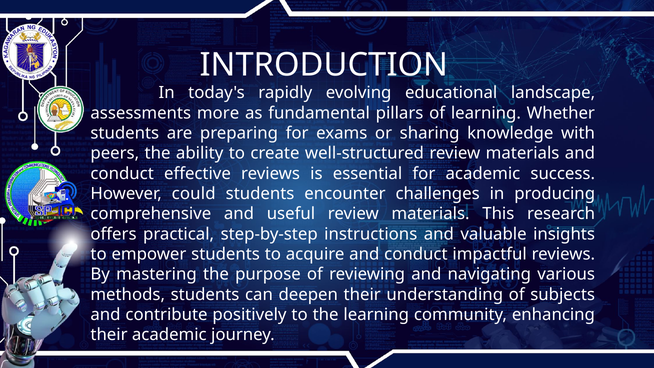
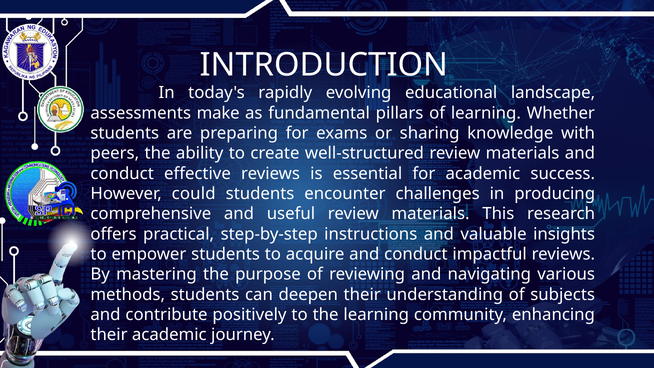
more: more -> make (218, 113)
